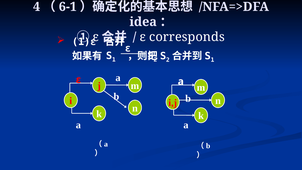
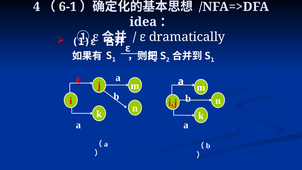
corresponds: corresponds -> dramatically (187, 37)
